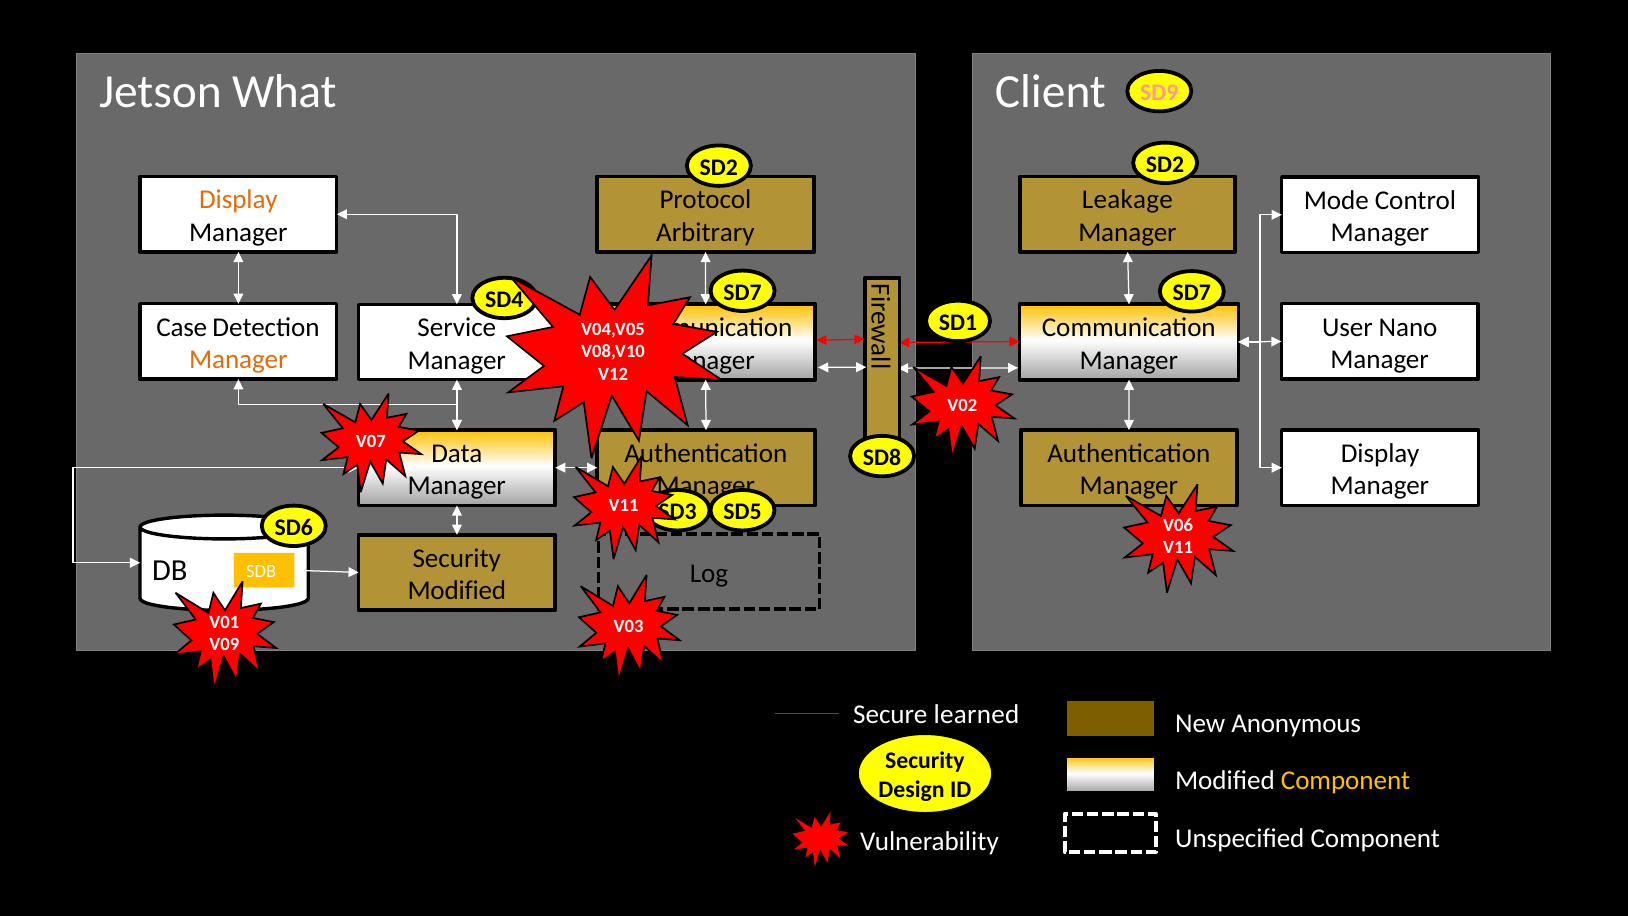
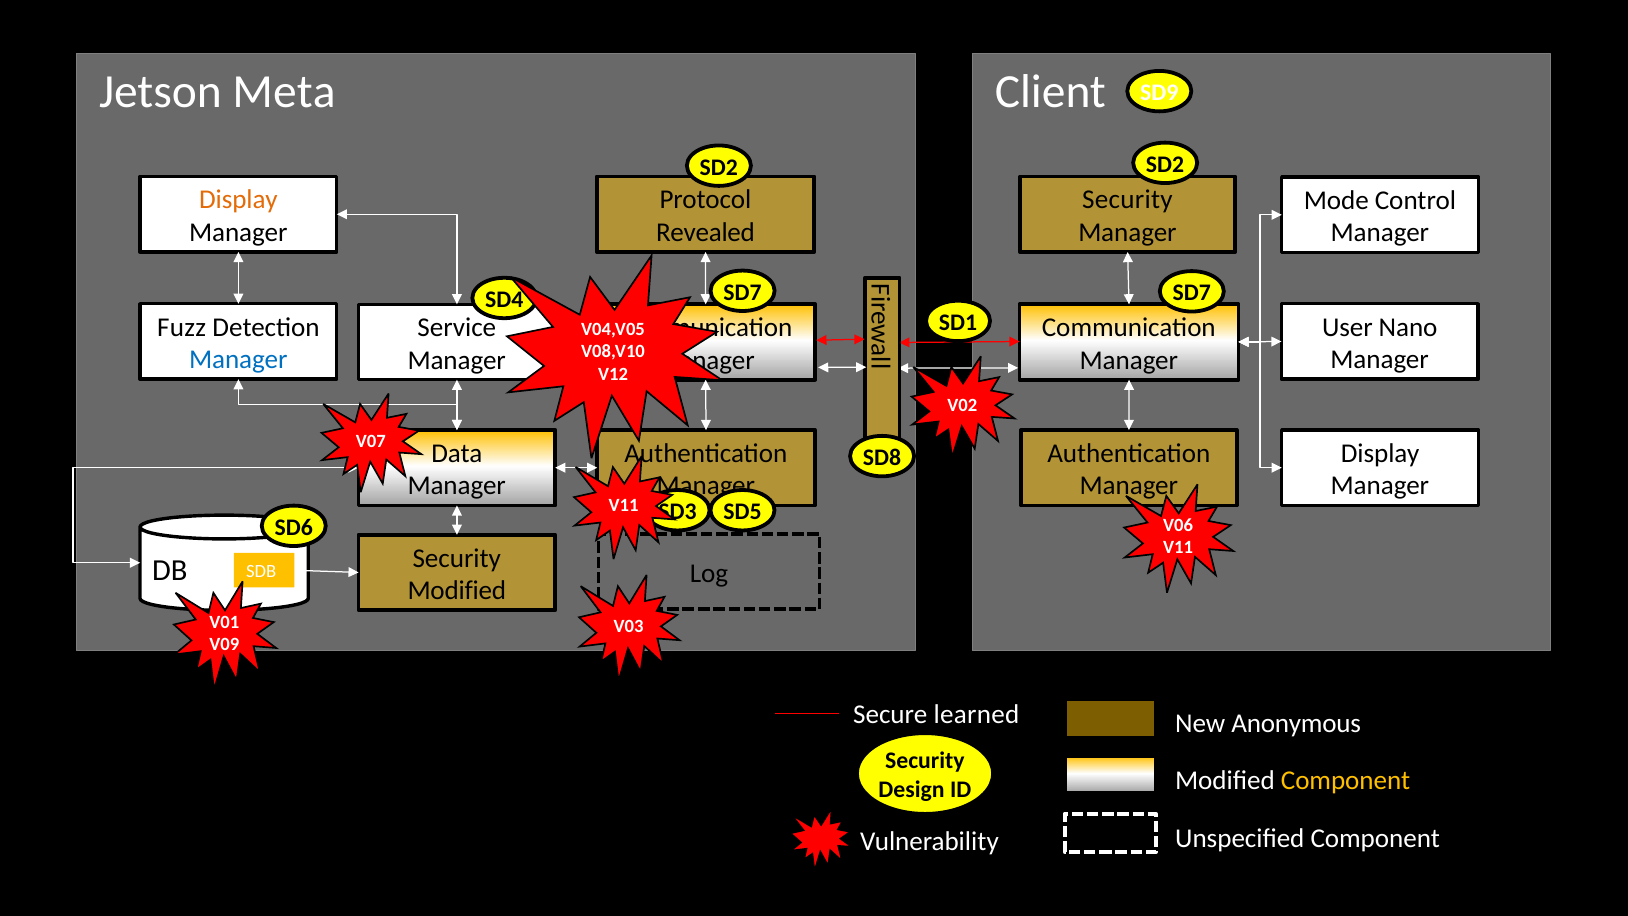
What: What -> Meta (284, 91)
SD9 colour: pink -> white (1159, 93)
Leakage: Leakage -> Security (1127, 200)
Arbitrary: Arbitrary -> Revealed (705, 232)
Case: Case -> Fuzz (182, 327)
Manager colour: orange -> blue (238, 360)
